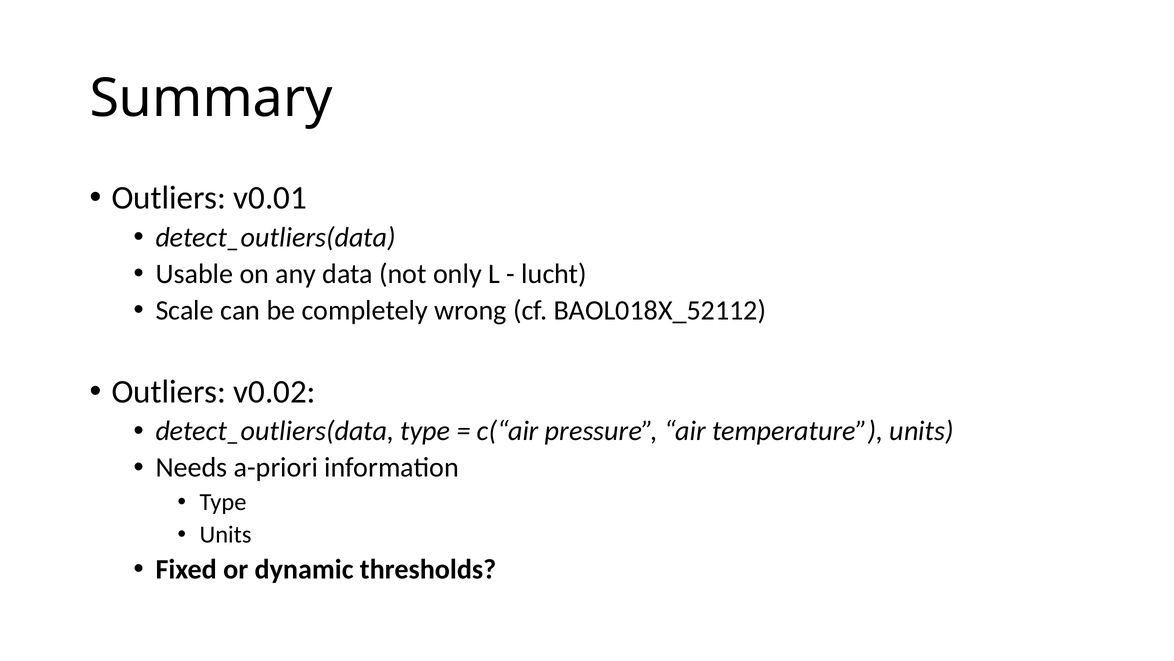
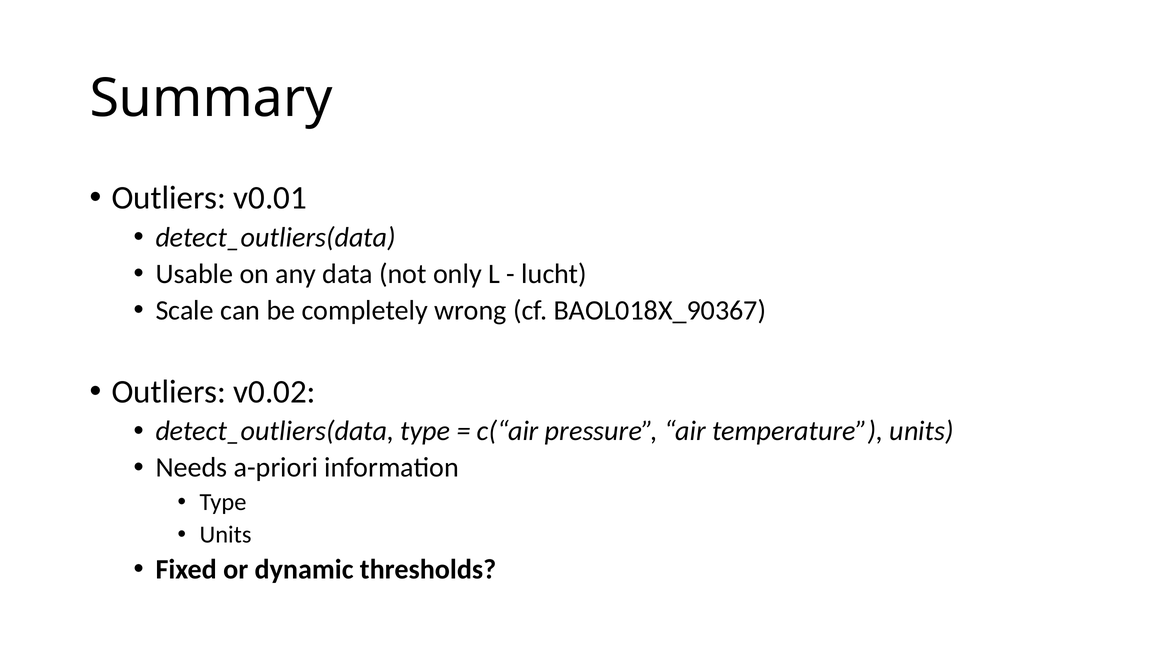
BAOL018X_52112: BAOL018X_52112 -> BAOL018X_90367 (660, 310)
